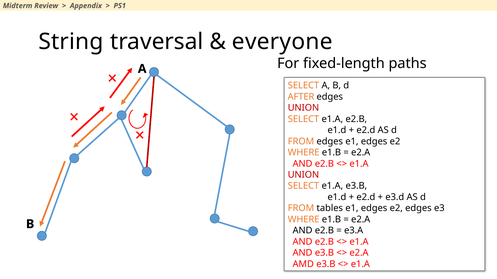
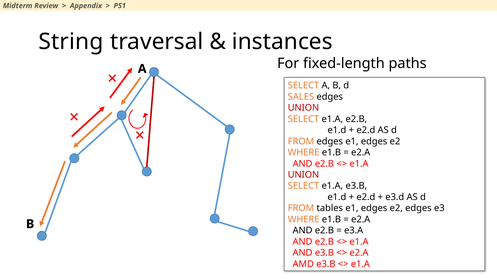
everyone: everyone -> instances (282, 42)
AFTER: AFTER -> SALES (301, 97)
